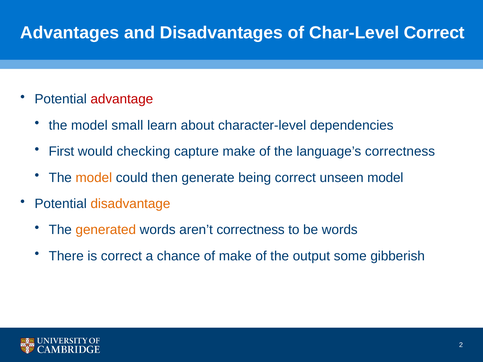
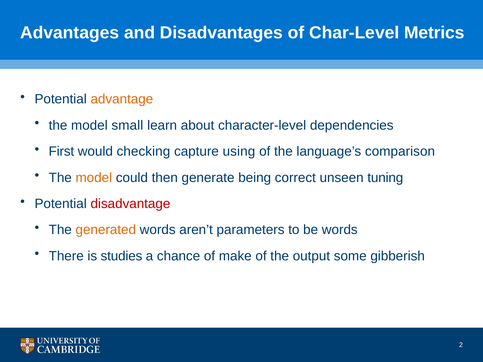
Char-Level Correct: Correct -> Metrics (434, 33)
advantage colour: red -> orange (122, 99)
capture make: make -> using (239, 152)
language’s correctness: correctness -> comparison (400, 152)
unseen model: model -> tuning (385, 178)
disadvantage colour: orange -> red (130, 204)
aren’t correctness: correctness -> parameters (251, 230)
is correct: correct -> studies (121, 256)
